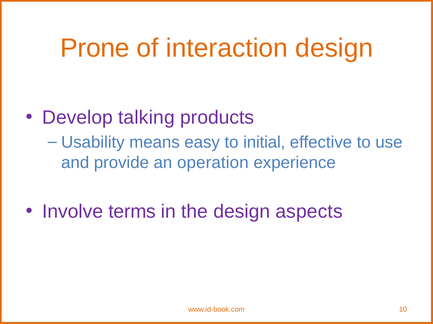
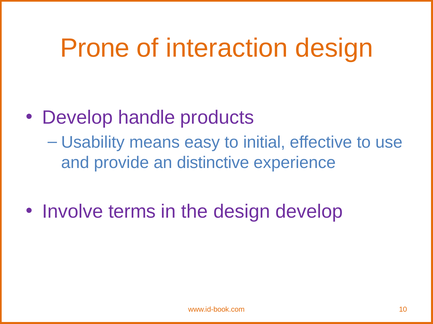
talking: talking -> handle (147, 118)
operation: operation -> distinctive (213, 163)
design aspects: aspects -> develop (309, 212)
